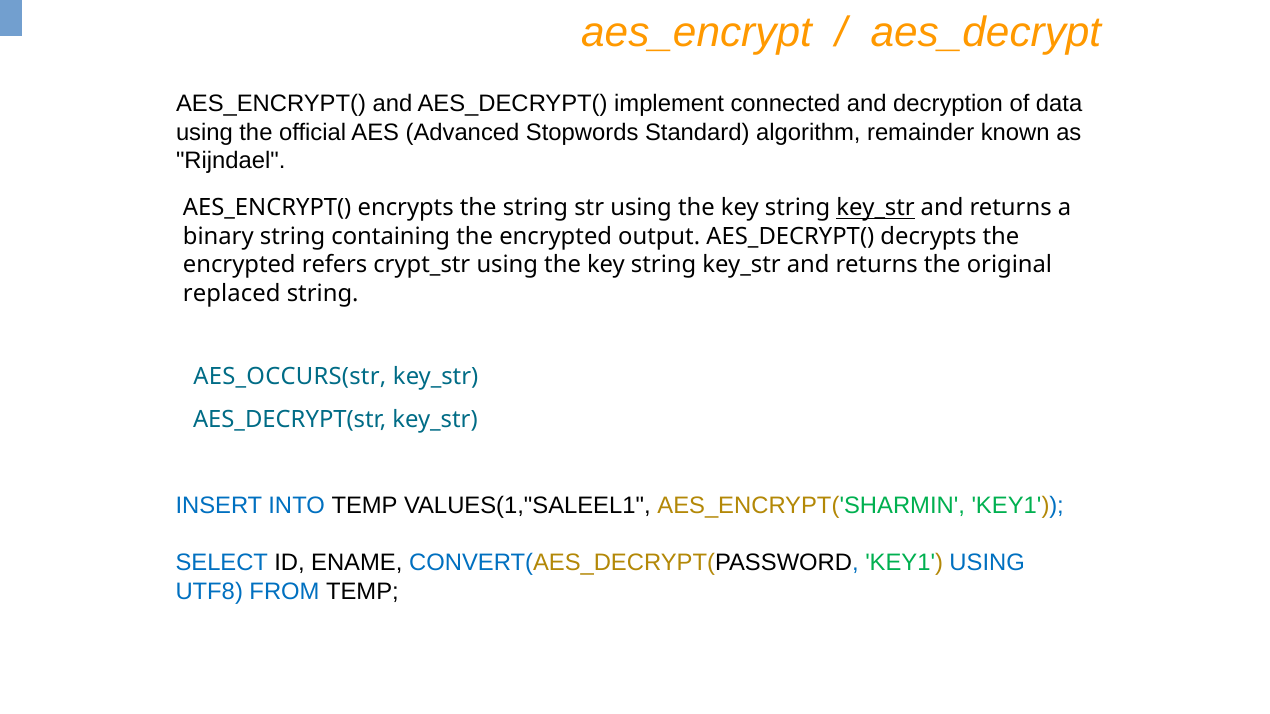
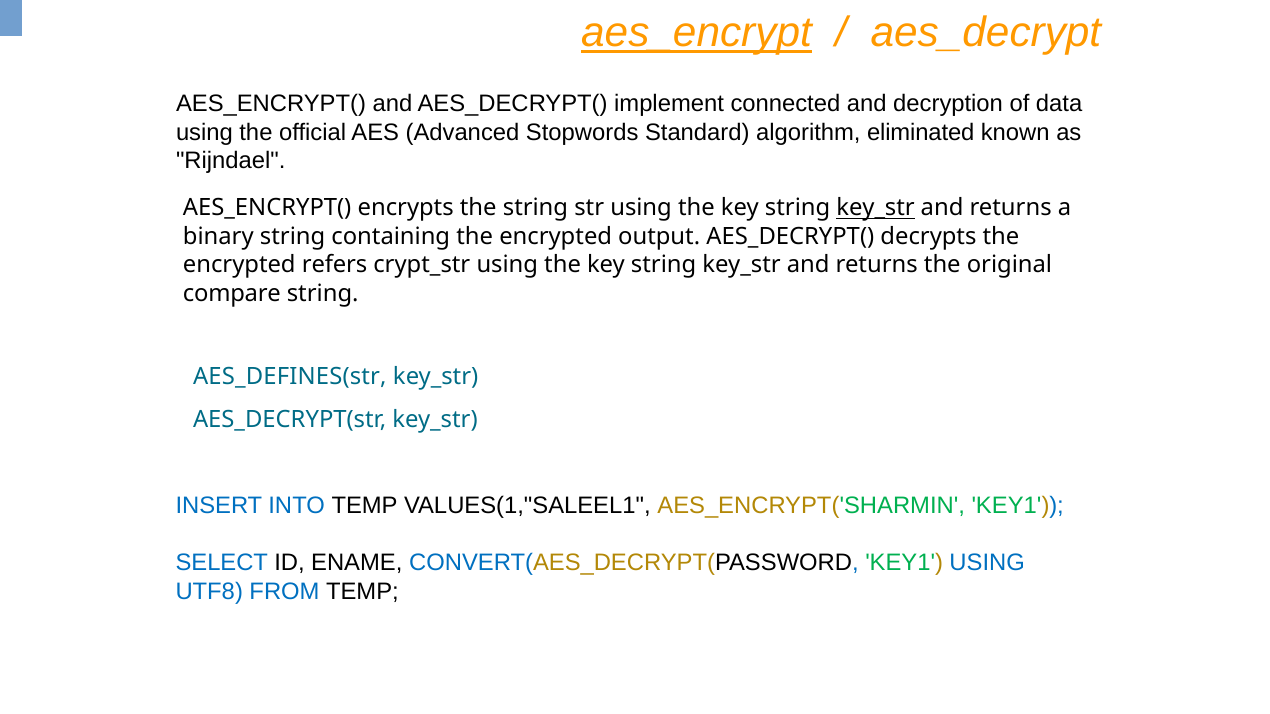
aes_encrypt underline: none -> present (696, 33)
remainder: remainder -> eliminated (921, 133)
replaced: replaced -> compare (232, 294)
AES_OCCURS(str: AES_OCCURS(str -> AES_DEFINES(str (290, 377)
